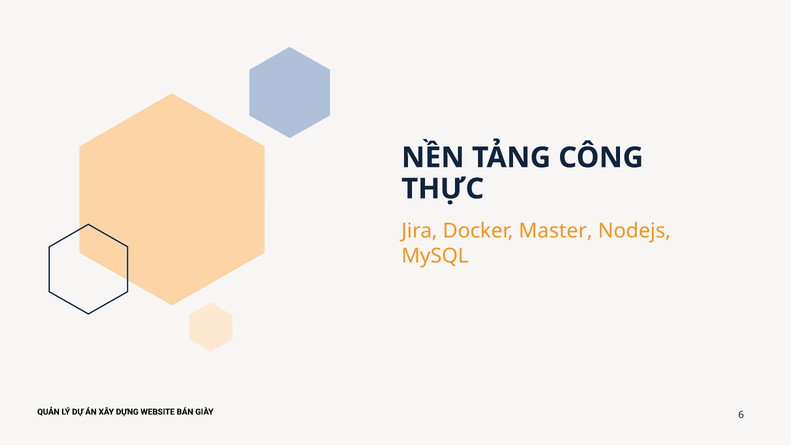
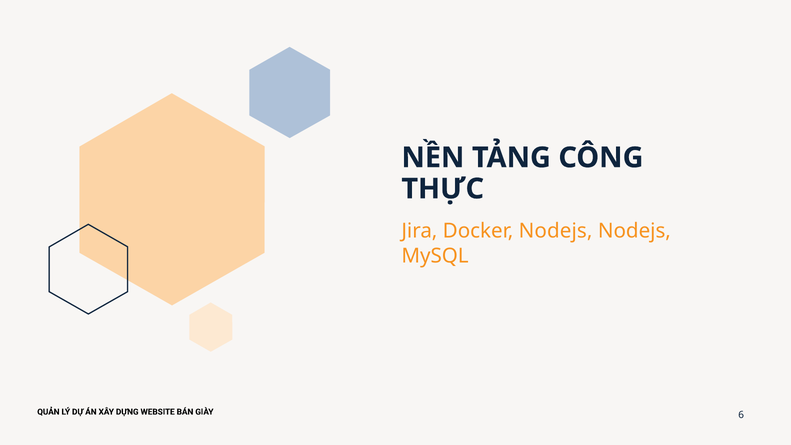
Docker Master: Master -> Nodejs (556, 231)
